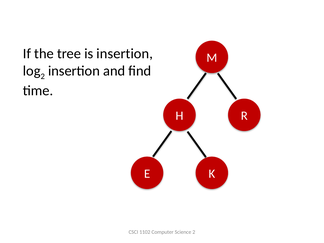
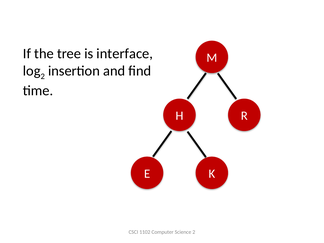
is insertion: insertion -> interface (125, 54)
